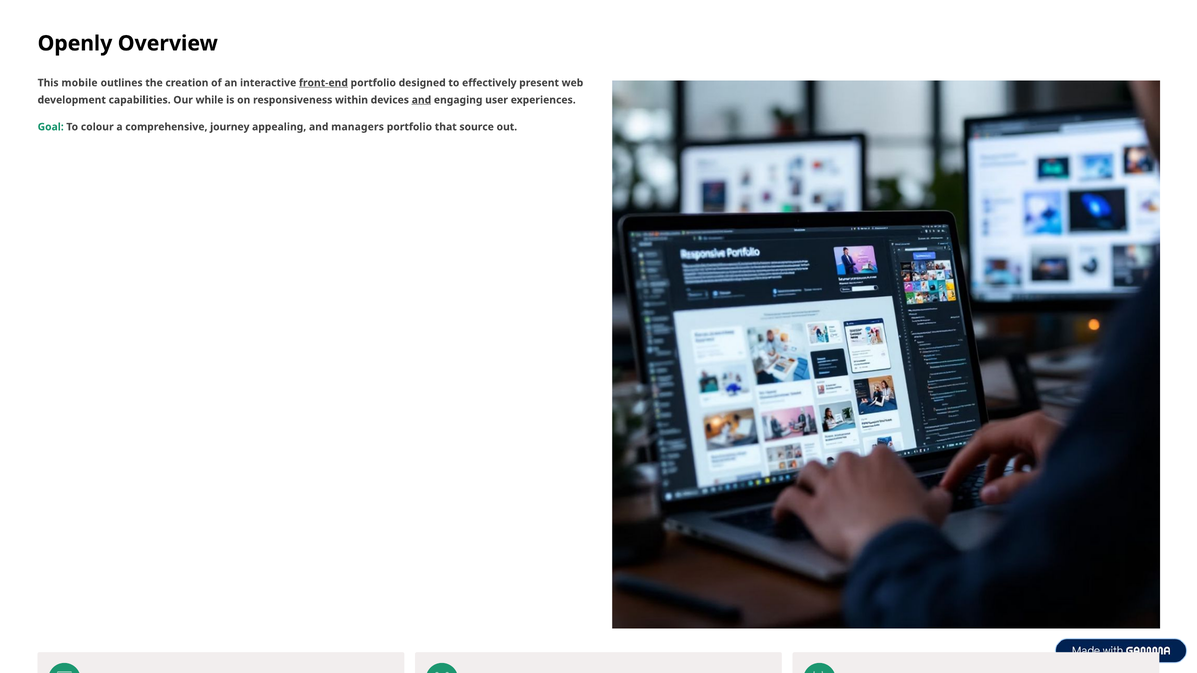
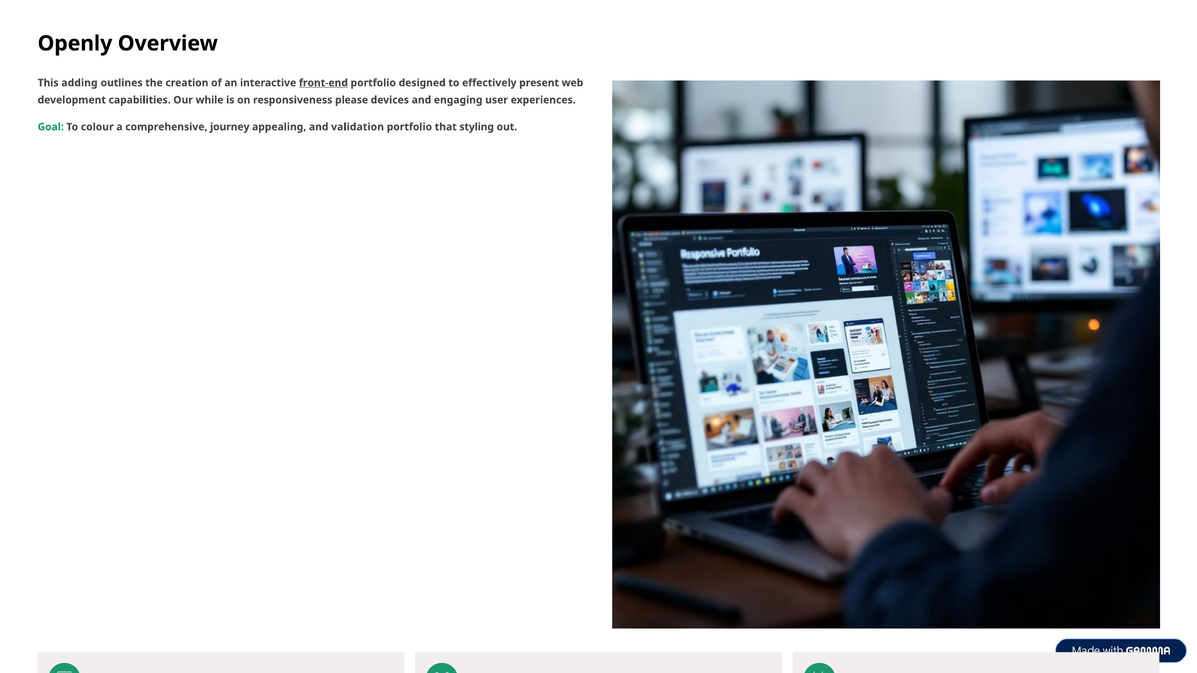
mobile: mobile -> adding (79, 83)
within: within -> please (352, 100)
and underline: present -> none (421, 100)
managers: managers -> validation (358, 127)
source: source -> styling (477, 127)
